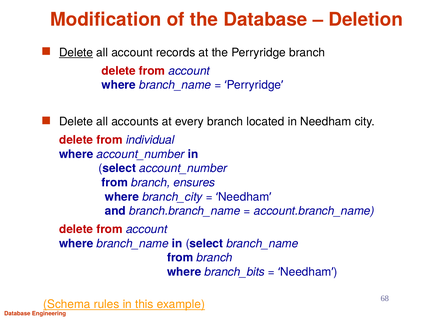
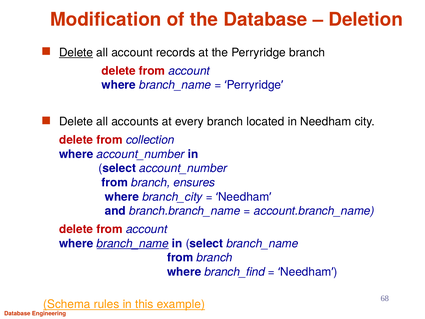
individual: individual -> collection (150, 140)
branch_name underline: none -> present (133, 243)
branch_bits: branch_bits -> branch_find (235, 272)
